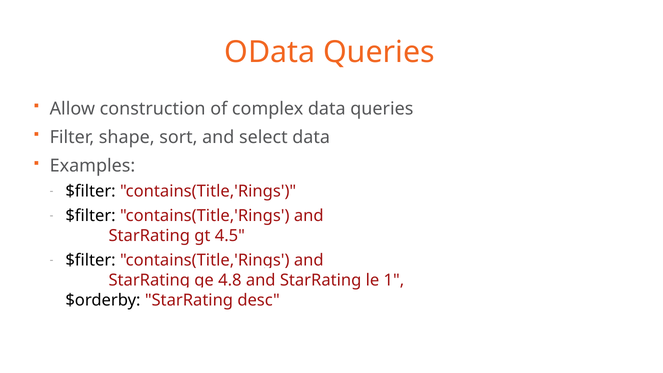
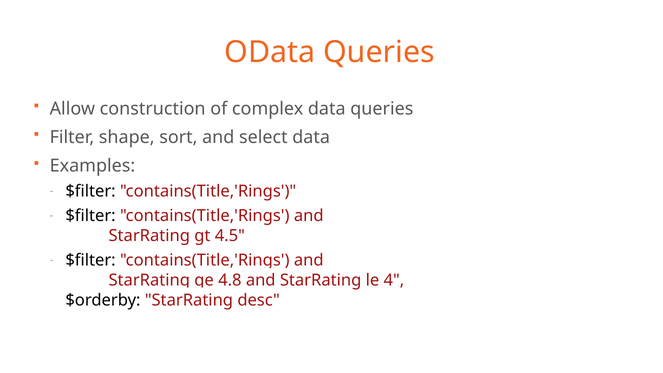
1: 1 -> 4 (394, 280)
